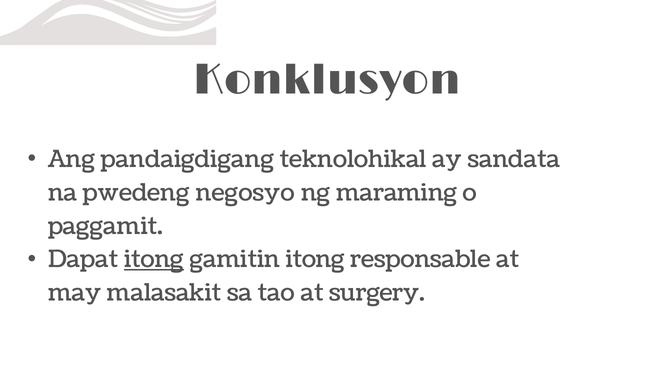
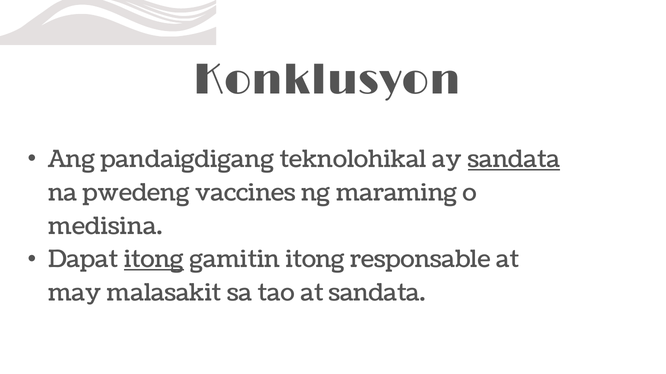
sandata underline: none -> present (514, 160)
negosyo: negosyo -> vaccines (245, 193)
paggamit: paggamit -> medisina (105, 227)
at surgery: surgery -> sandata (377, 293)
